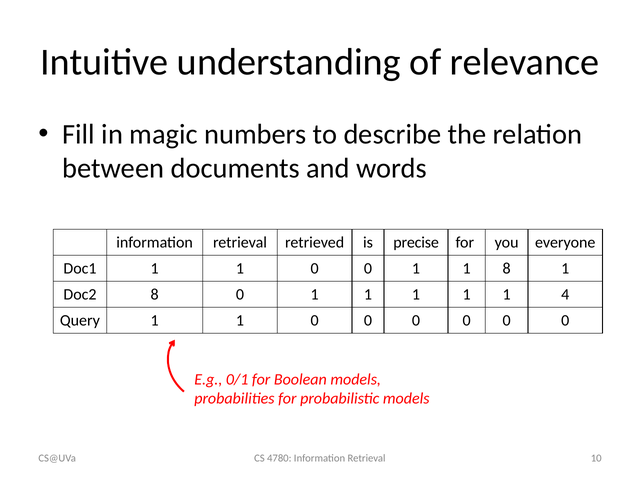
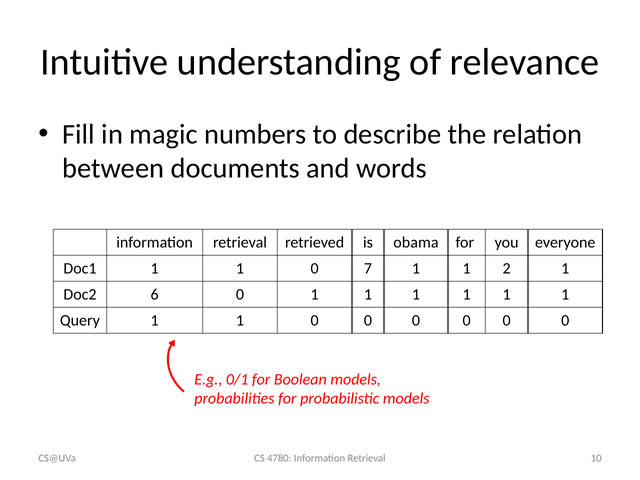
precise: precise -> obama (416, 243)
0: 0 -> 7 (368, 268)
1 8: 8 -> 2 (507, 268)
Doc2 8: 8 -> 6 (155, 294)
4: 4 -> 1 (565, 294)
